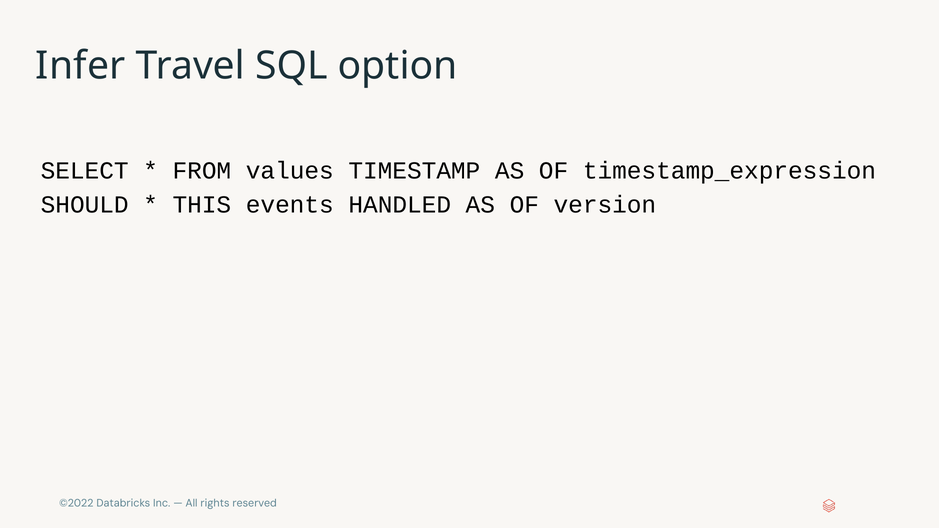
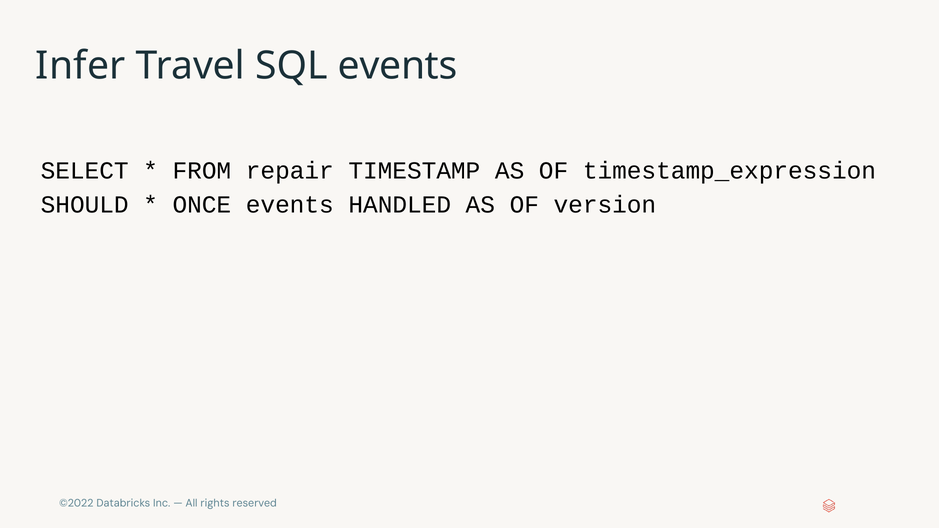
SQL option: option -> events (398, 66)
values: values -> repair (290, 171)
THIS: THIS -> ONCE (202, 205)
